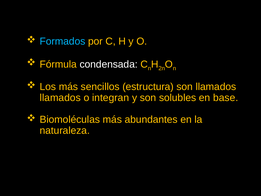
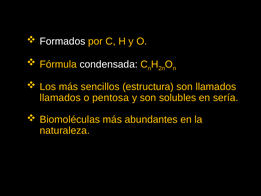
Formados colour: light blue -> white (63, 41)
integran: integran -> pentosa (111, 98)
base: base -> sería (226, 98)
